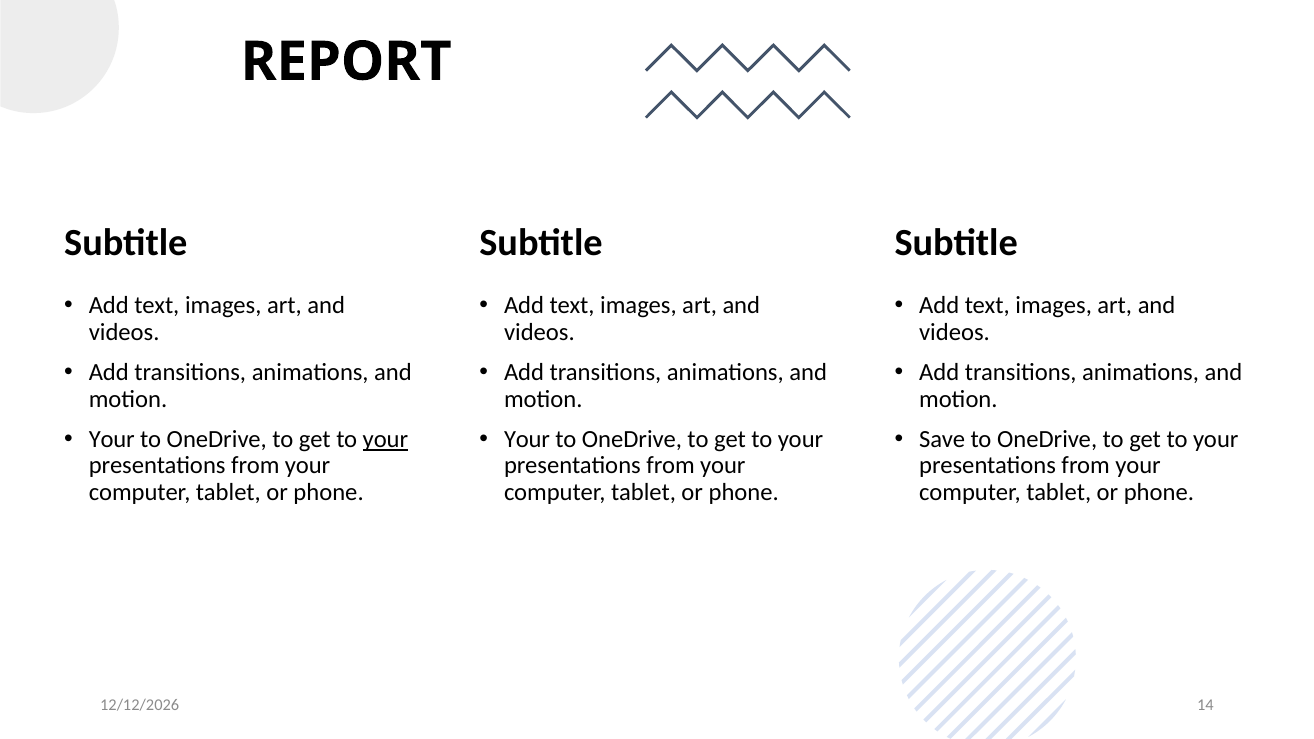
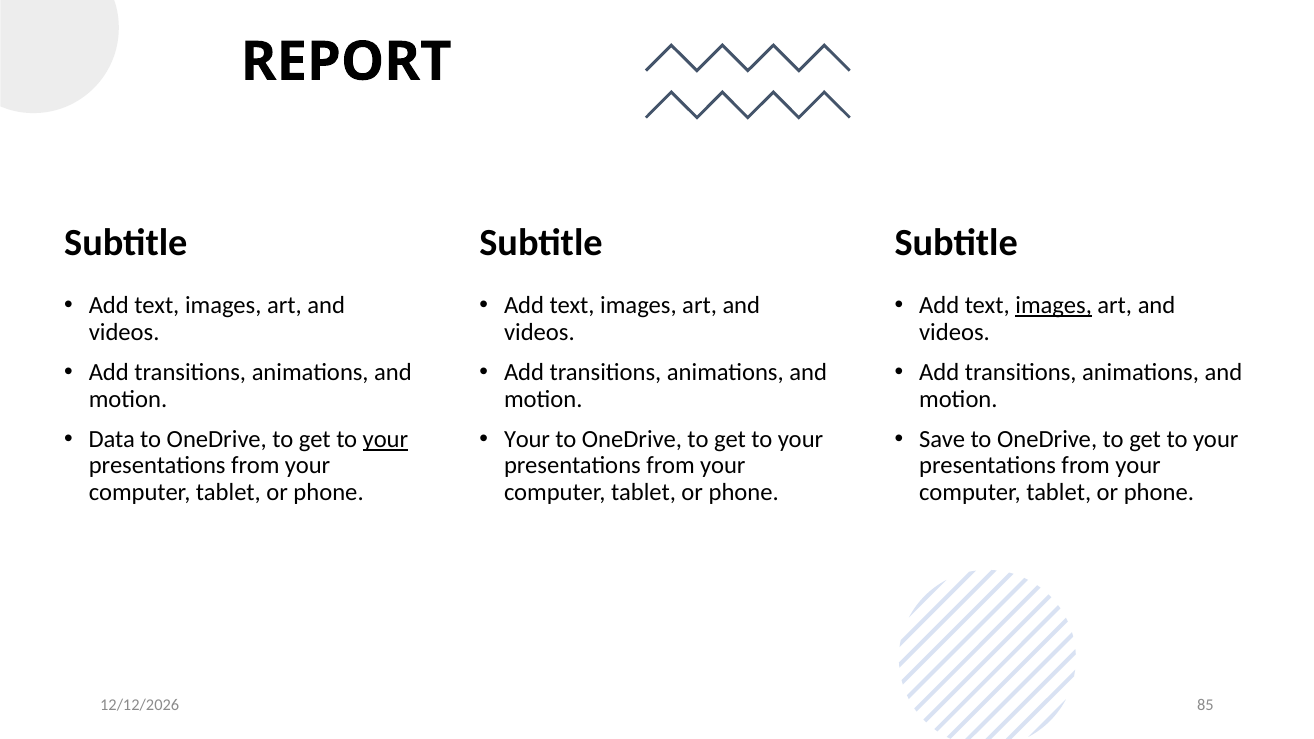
images underline: none -> present (1054, 305)
Your: Your -> Data (112, 439)
14: 14 -> 85 (1205, 706)
